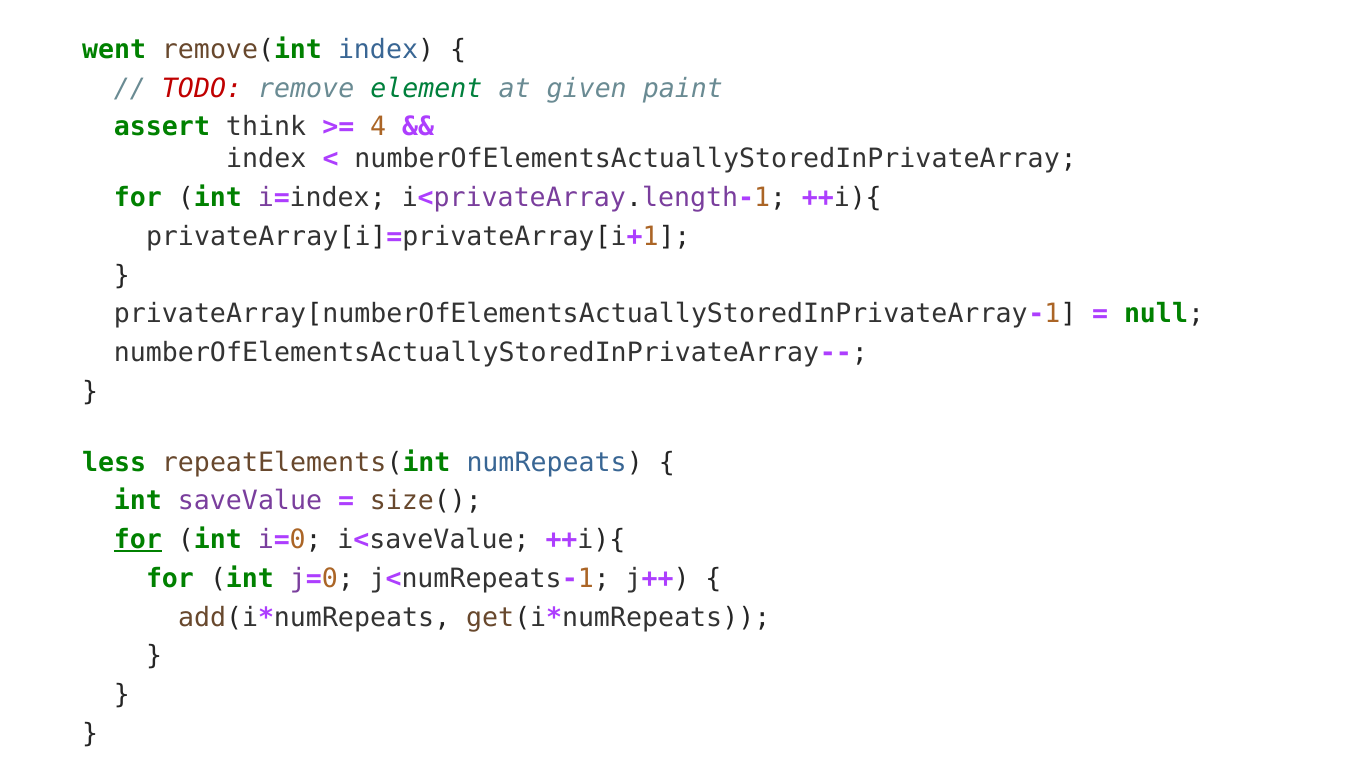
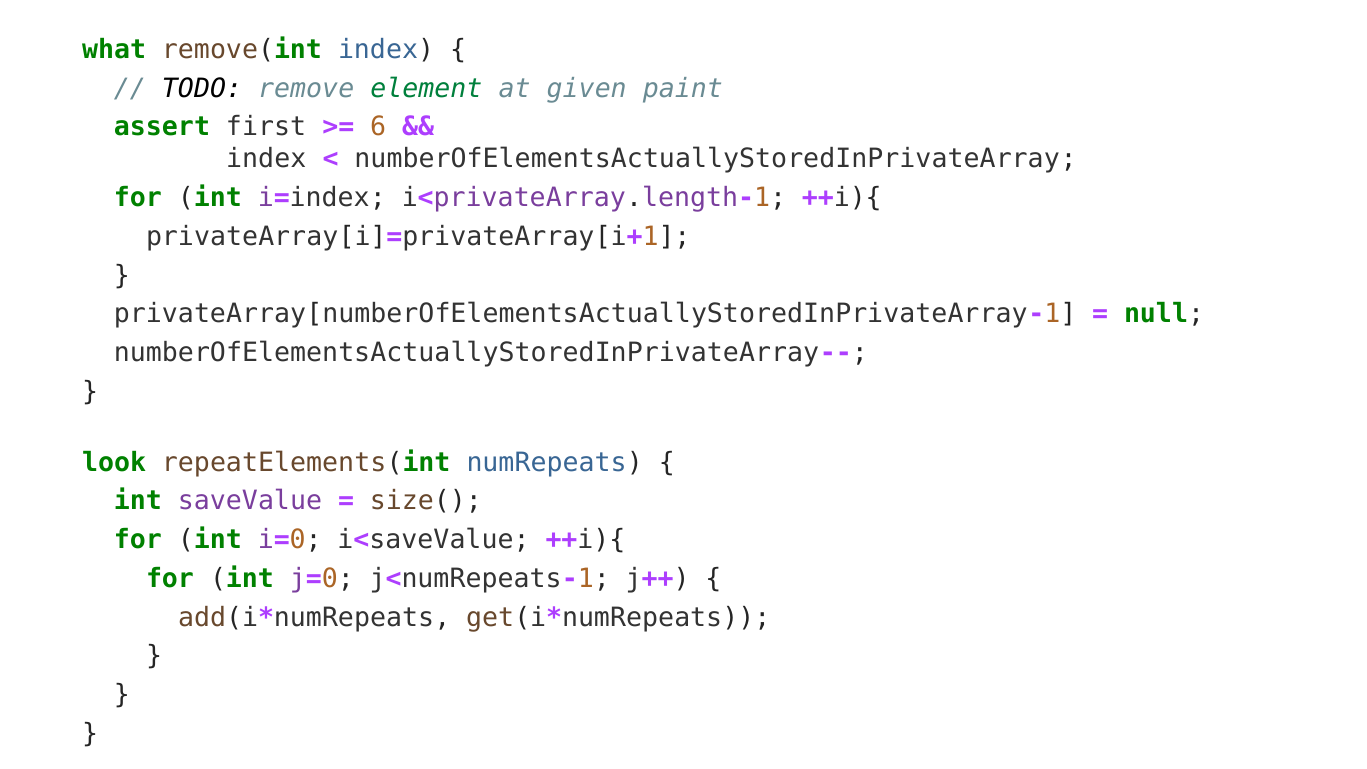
went: went -> what (114, 50)
TODO colour: red -> black (202, 88)
think: think -> first (266, 127)
4: 4 -> 6 (378, 127)
less: less -> look (114, 462)
for underline: present -> none (138, 540)
